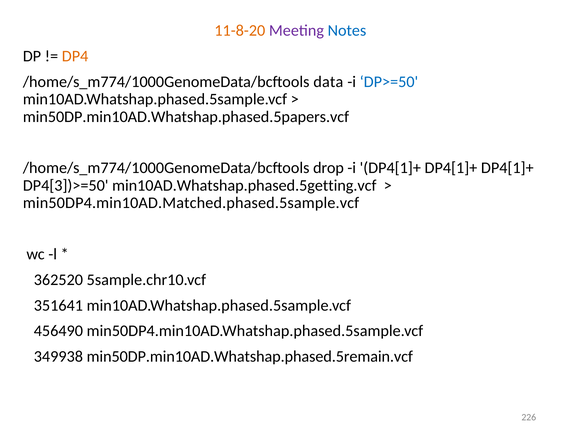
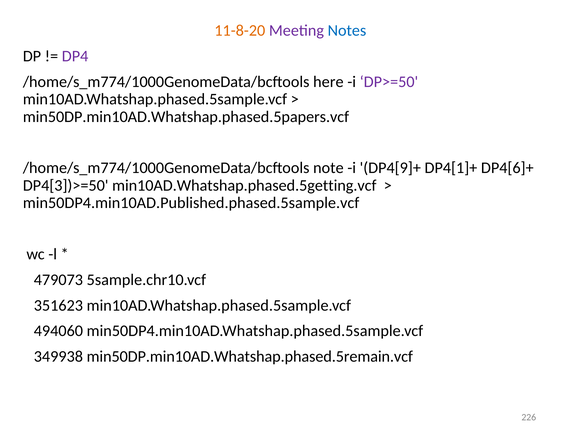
DP4 colour: orange -> purple (75, 56)
data: data -> here (328, 82)
DP>=50 colour: blue -> purple (389, 82)
drop: drop -> note (328, 168)
i DP4[1]+: DP4[1]+ -> DP4[9]+ (390, 168)
DP4[1]+: DP4[1]+ -> DP4[6]+ (507, 168)
min50DP4.min10AD.Matched.phased.5sample.vcf: min50DP4.min10AD.Matched.phased.5sample.vcf -> min50DP4.min10AD.Published.phased.5sample.vcf (191, 203)
362520: 362520 -> 479073 (58, 279)
351641: 351641 -> 351623 (58, 305)
456490: 456490 -> 494060 (58, 331)
